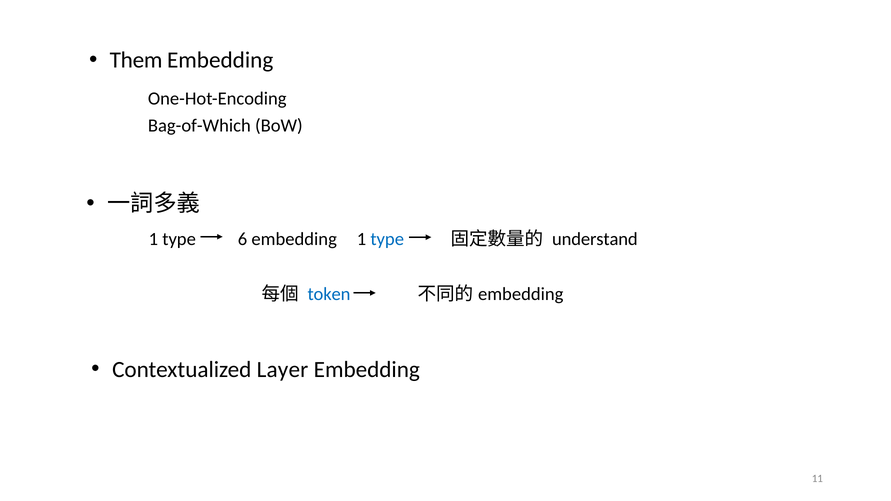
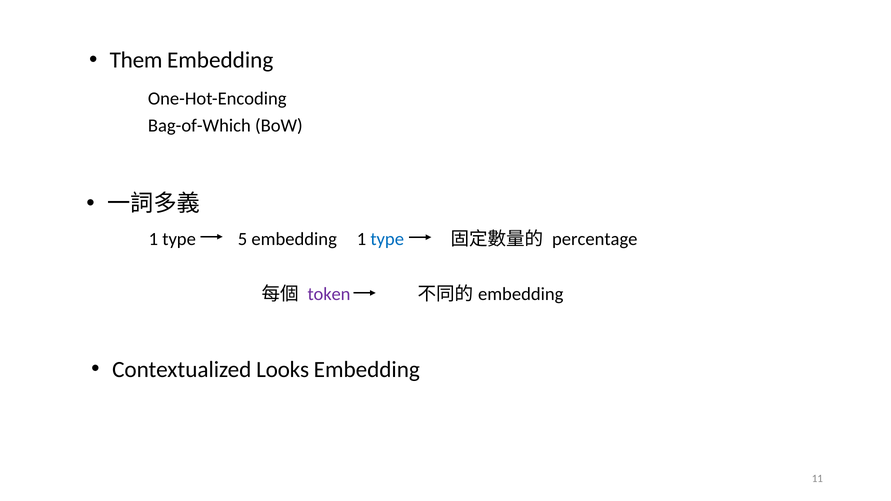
6: 6 -> 5 (243, 239)
understand: understand -> percentage (595, 239)
token colour: blue -> purple (329, 294)
Layer: Layer -> Looks (283, 370)
